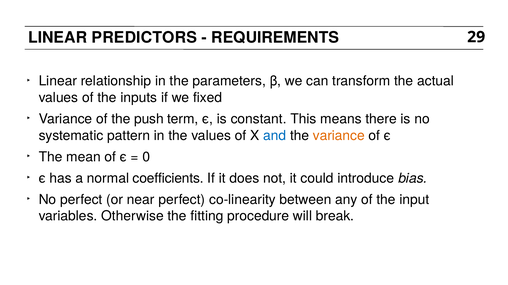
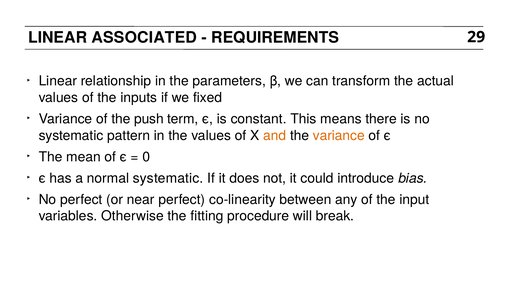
PREDICTORS: PREDICTORS -> ASSOCIATED (144, 38)
and colour: blue -> orange (275, 136)
normal coefficients: coefficients -> systematic (168, 178)
